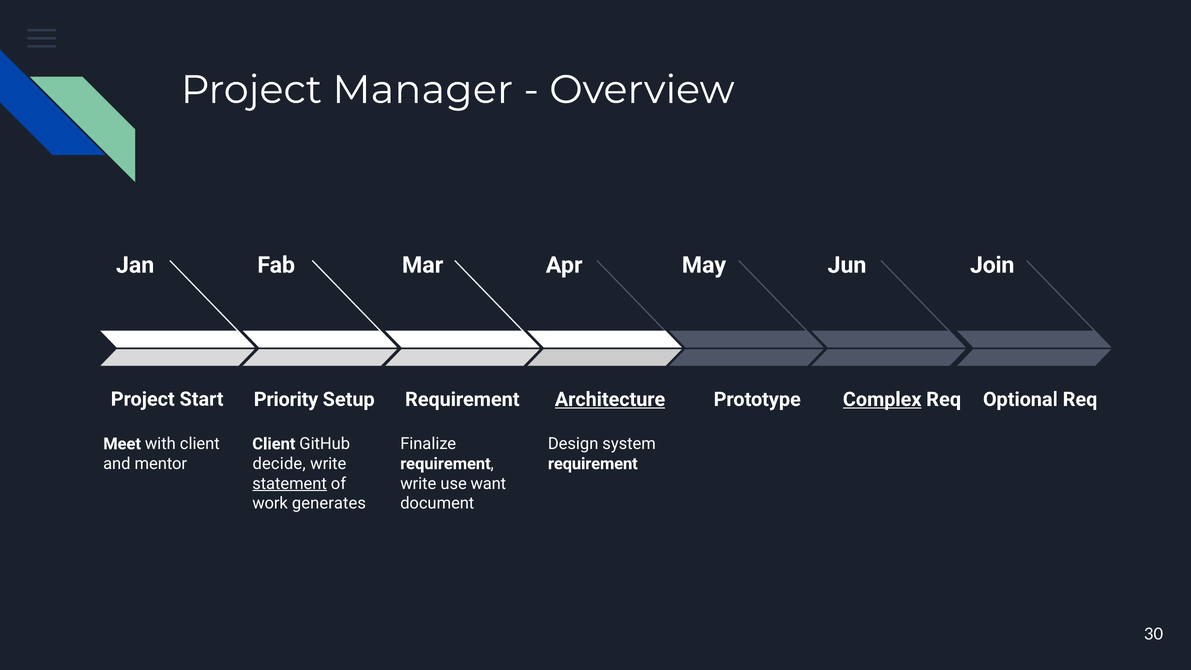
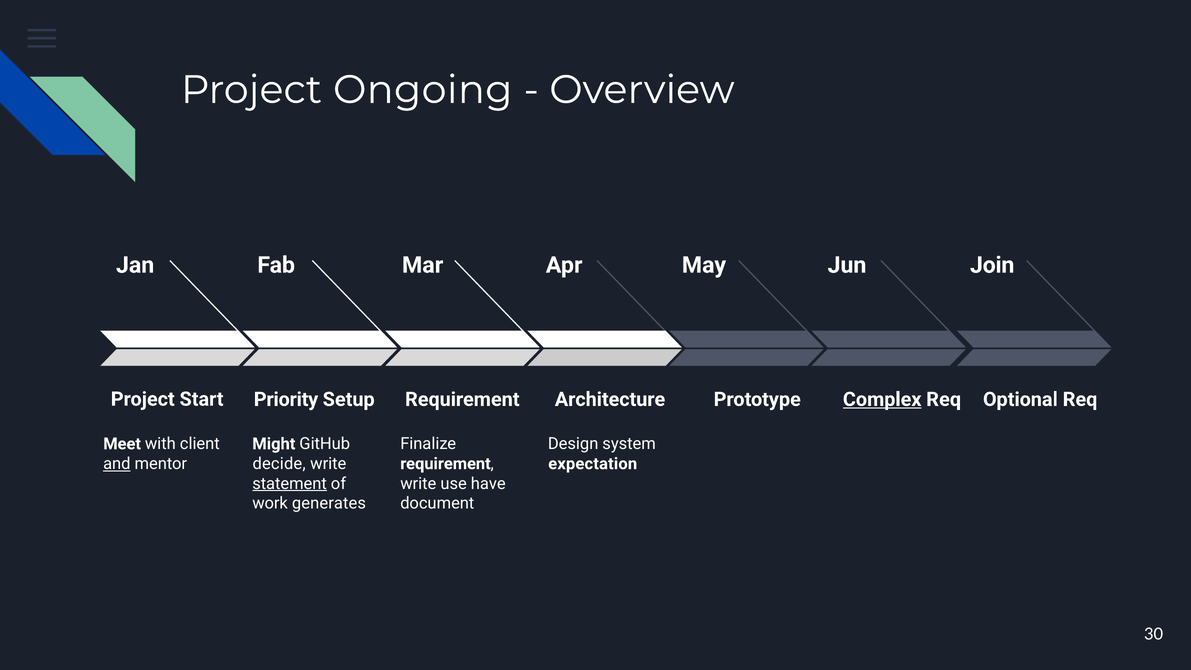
Manager: Manager -> Ongoing (423, 90)
Architecture underline: present -> none (610, 399)
Client: Client -> Might (274, 444)
and underline: none -> present (117, 464)
requirement: requirement -> expectation (593, 464)
want: want -> have (488, 484)
